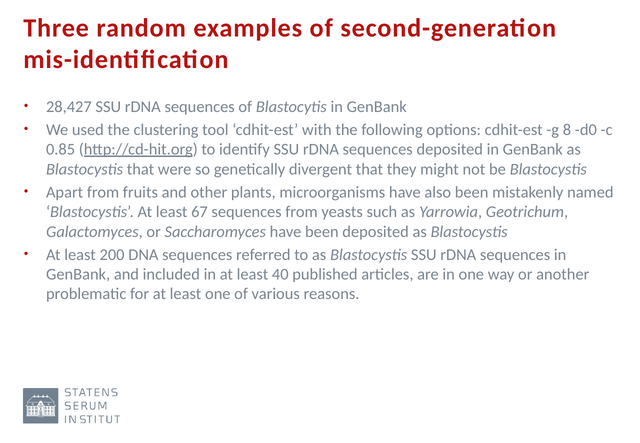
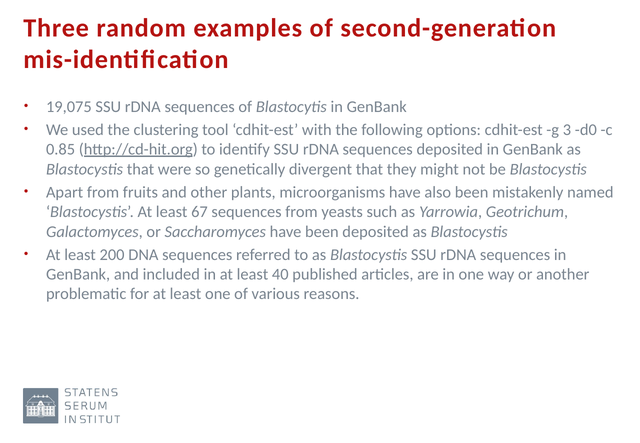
28,427: 28,427 -> 19,075 (69, 107)
8: 8 -> 3 (567, 130)
